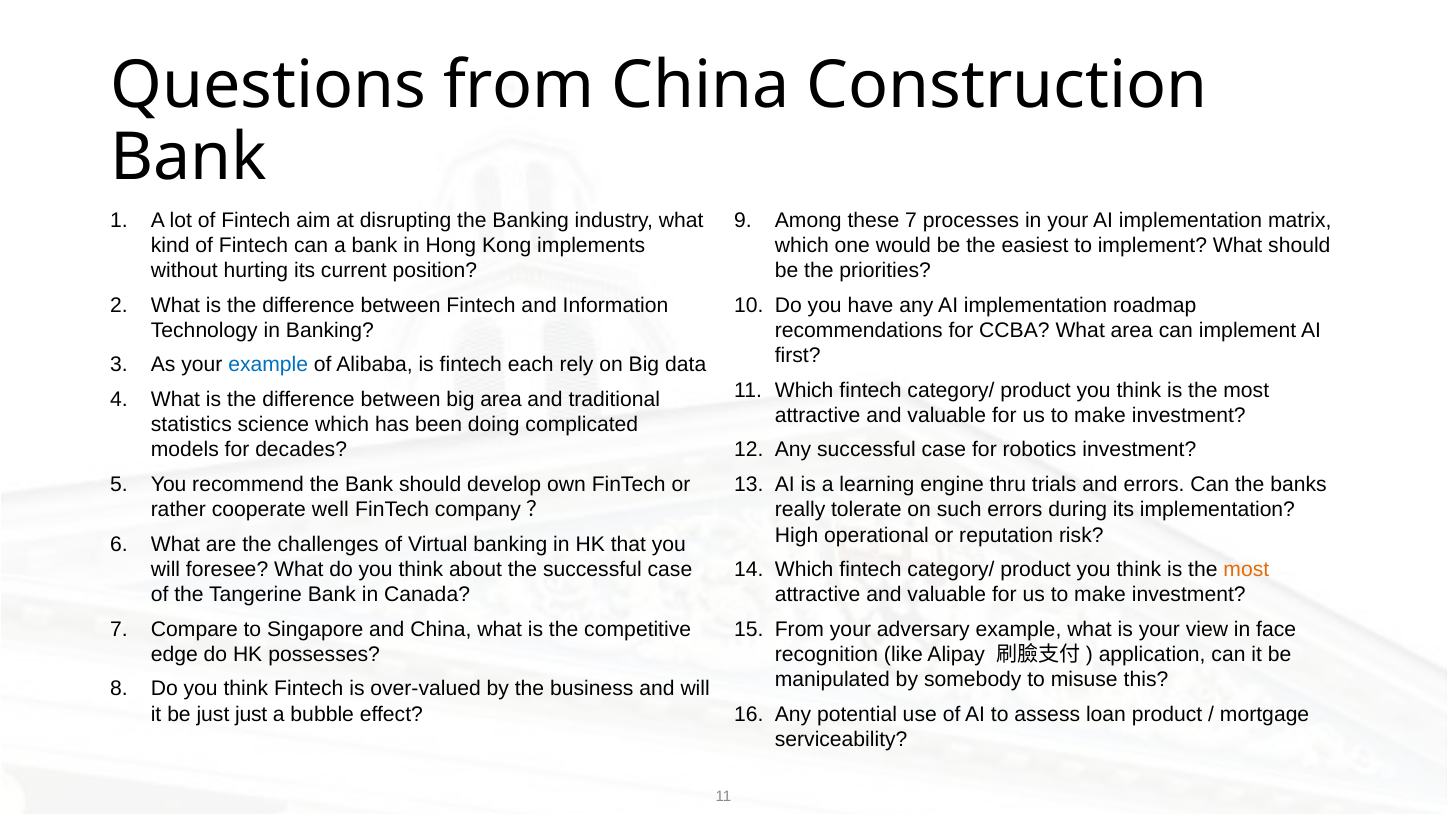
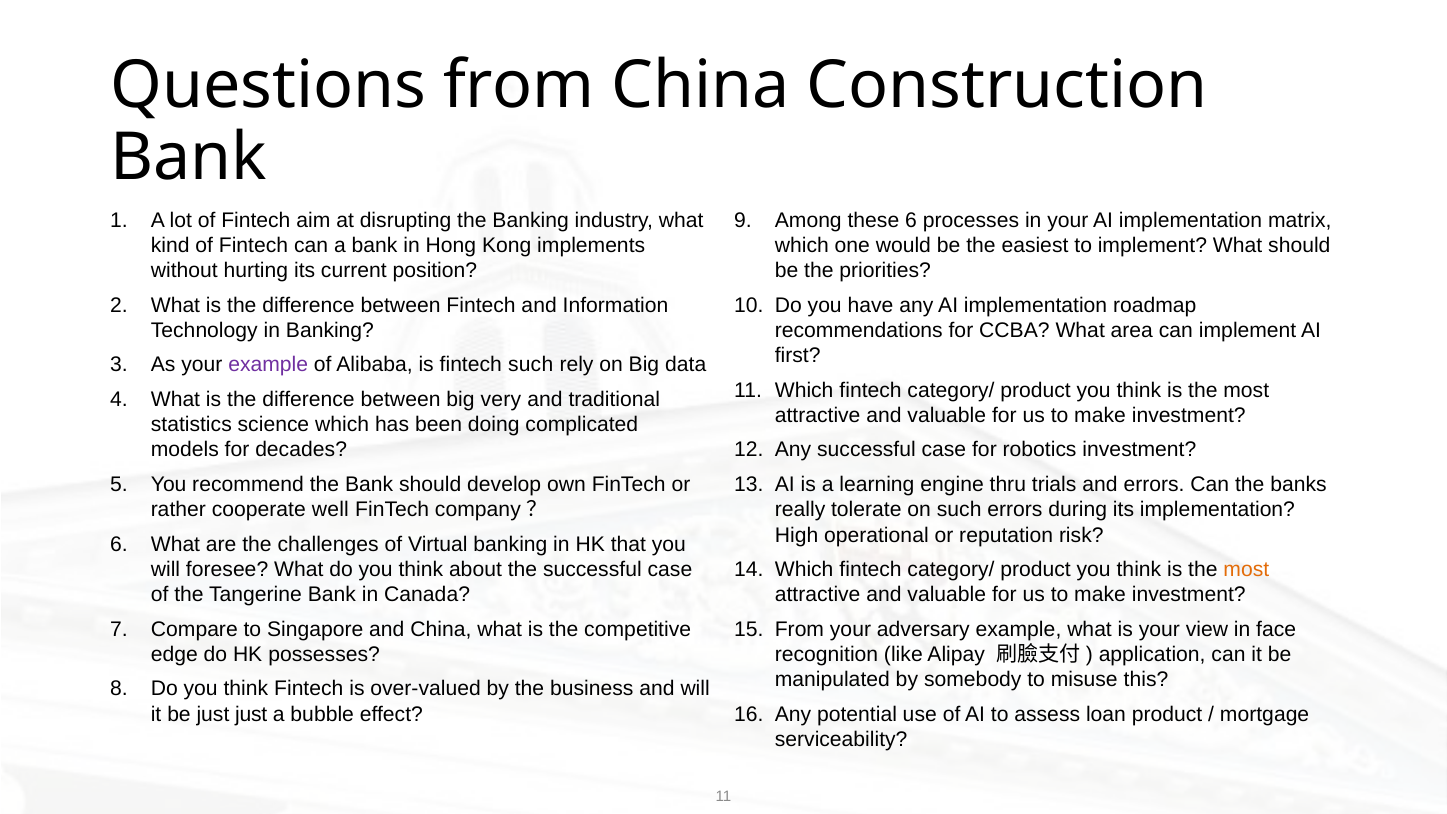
these 7: 7 -> 6 (911, 220)
example colour: blue -> purple (268, 365)
fintech each: each -> such (531, 365)
big area: area -> very (501, 399)
